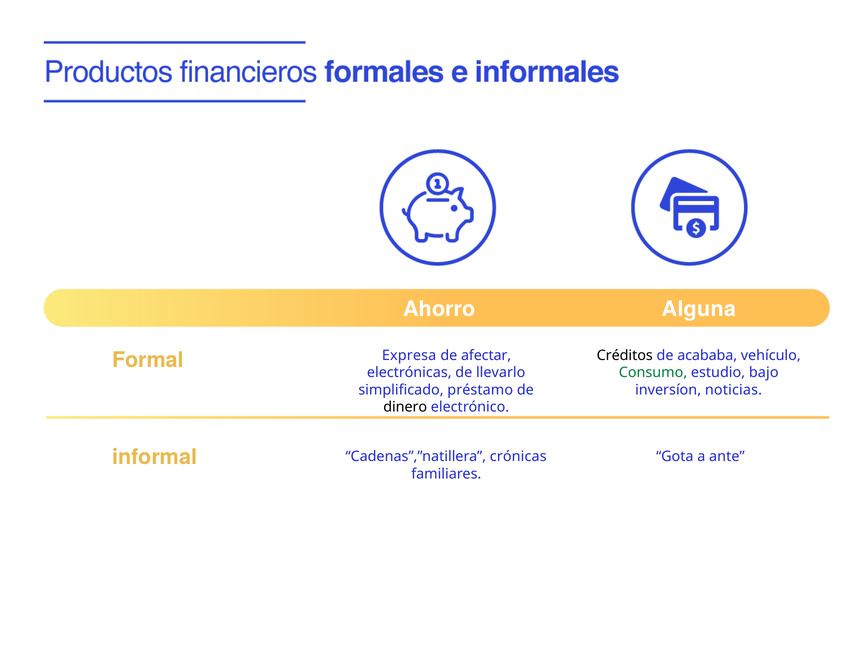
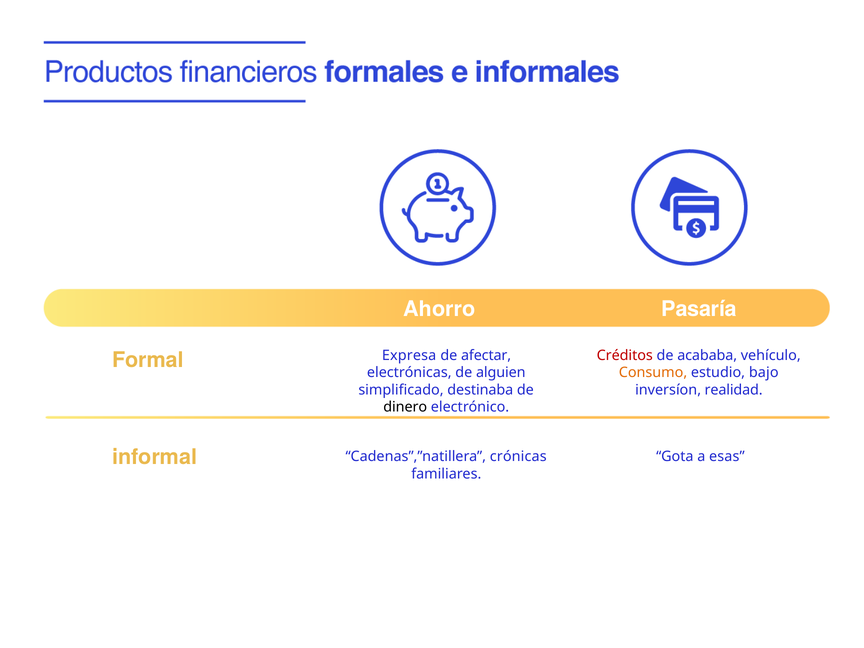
Alguna: Alguna -> Pasaría (699, 309)
Créditos colour: black -> red (625, 355)
llevarlo: llevarlo -> alguien (501, 373)
Consumo colour: green -> orange (653, 373)
préstamo: préstamo -> destinaba (480, 390)
noticias: noticias -> realidad (734, 390)
ante: ante -> esas (727, 457)
